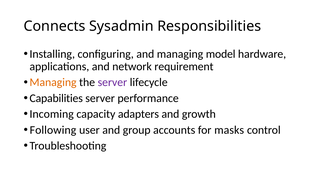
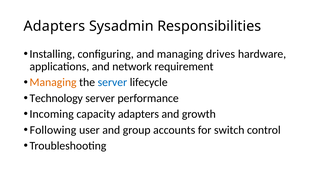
Connects: Connects -> Adapters (54, 26)
model: model -> drives (221, 54)
server colour: purple -> blue (112, 82)
Capabilities: Capabilities -> Technology (56, 98)
masks: masks -> switch (229, 130)
